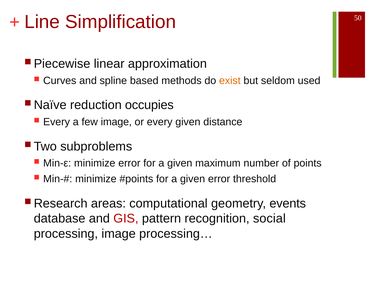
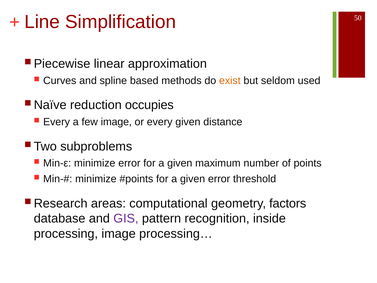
events: events -> factors (288, 203)
GIS colour: red -> purple (126, 218)
social: social -> inside (269, 218)
